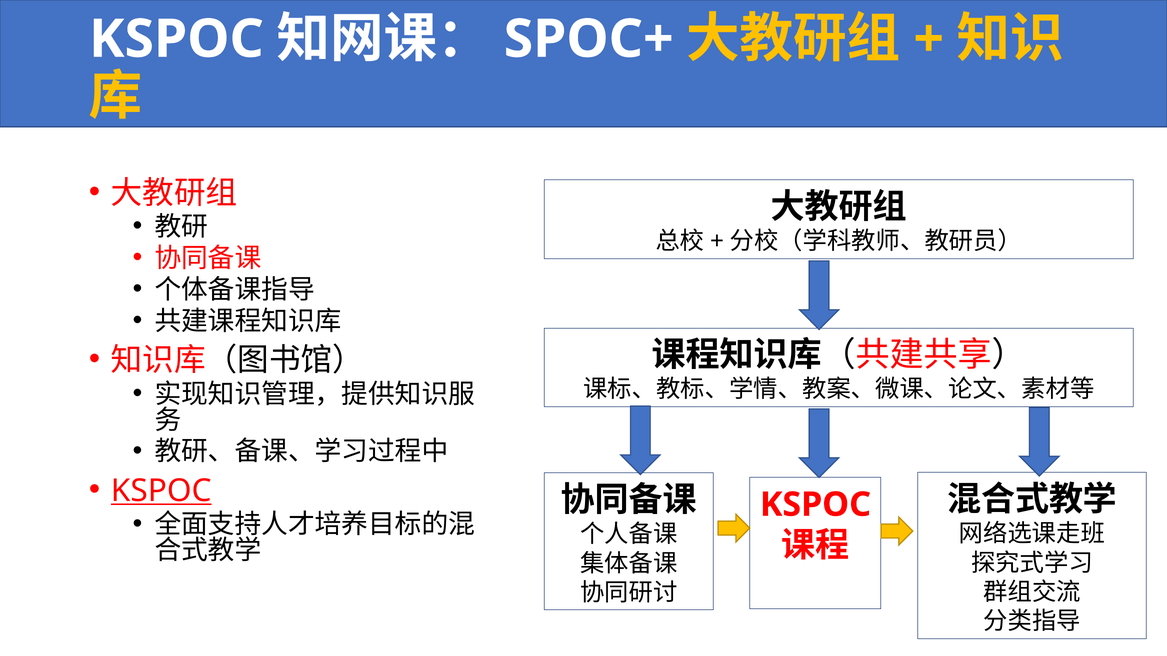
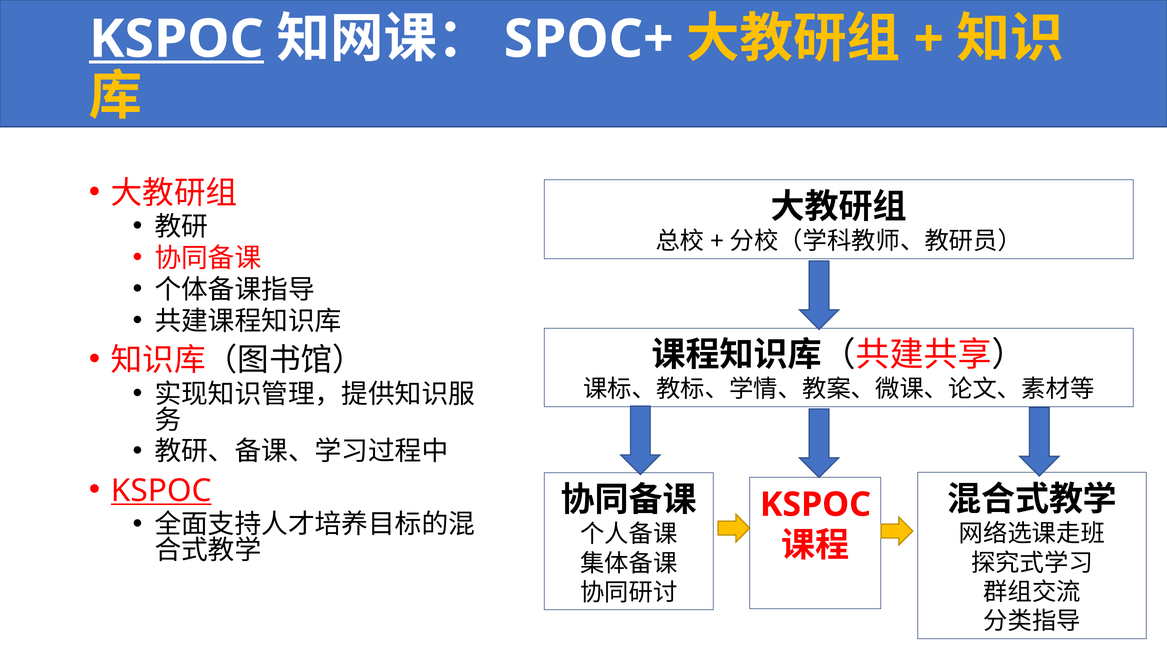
KSPOC underline: none -> present (176, 39)
